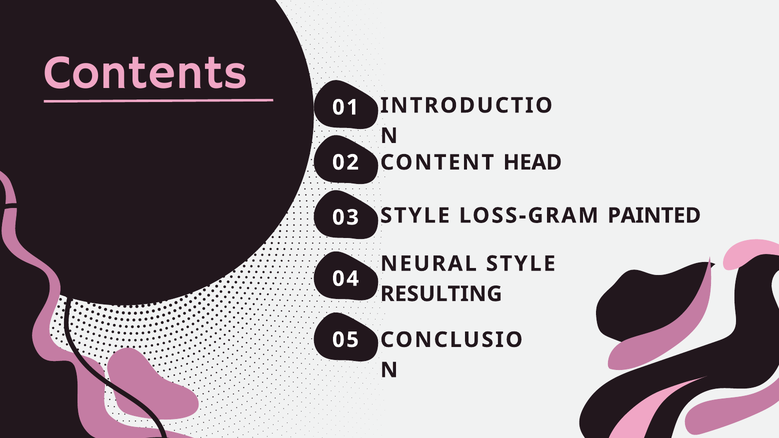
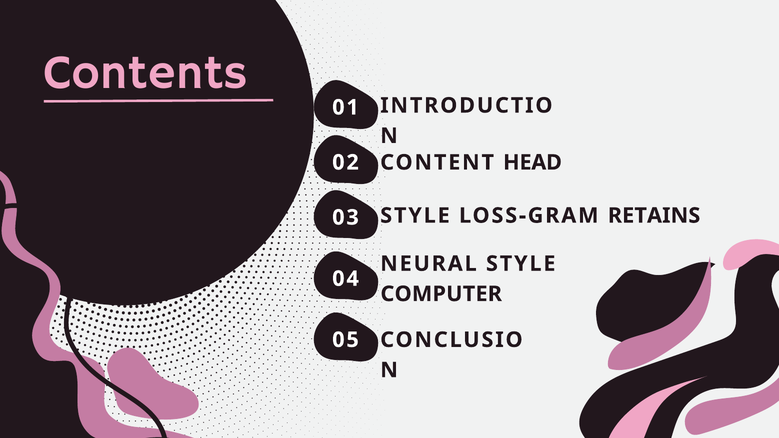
PAINTED: PAINTED -> RETAINS (654, 216)
RESULTING: RESULTING -> COMPUTER (441, 294)
